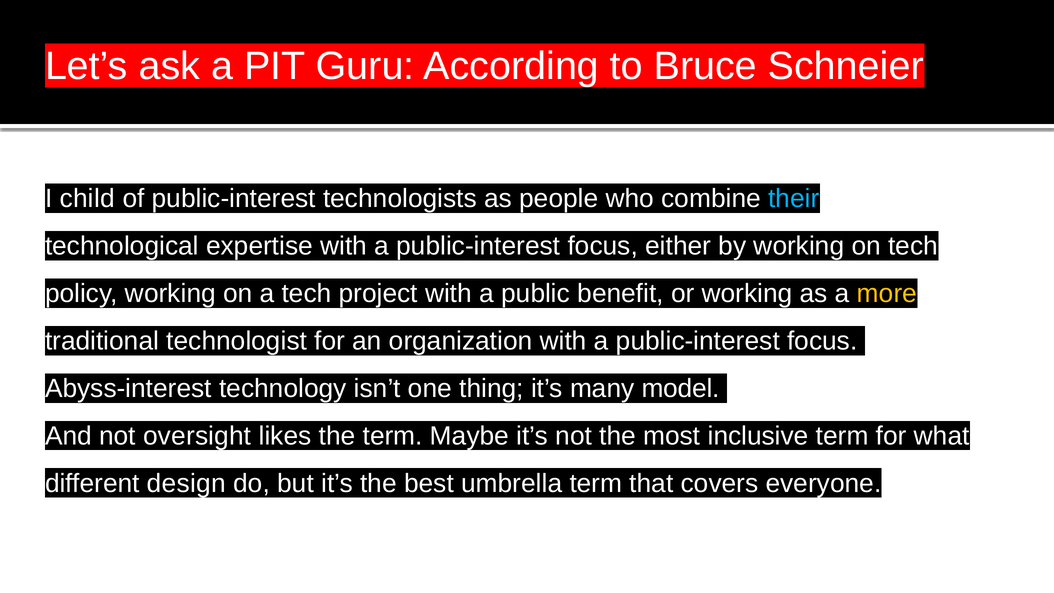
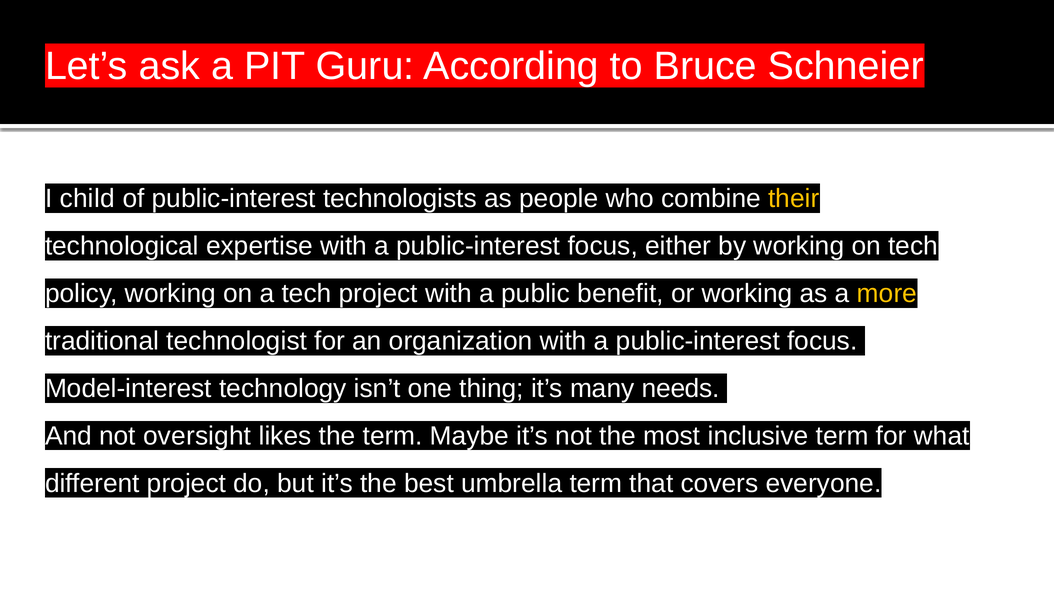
their colour: light blue -> yellow (794, 199)
Abyss-interest: Abyss-interest -> Model-interest (128, 388)
model: model -> needs (681, 388)
different design: design -> project (186, 483)
